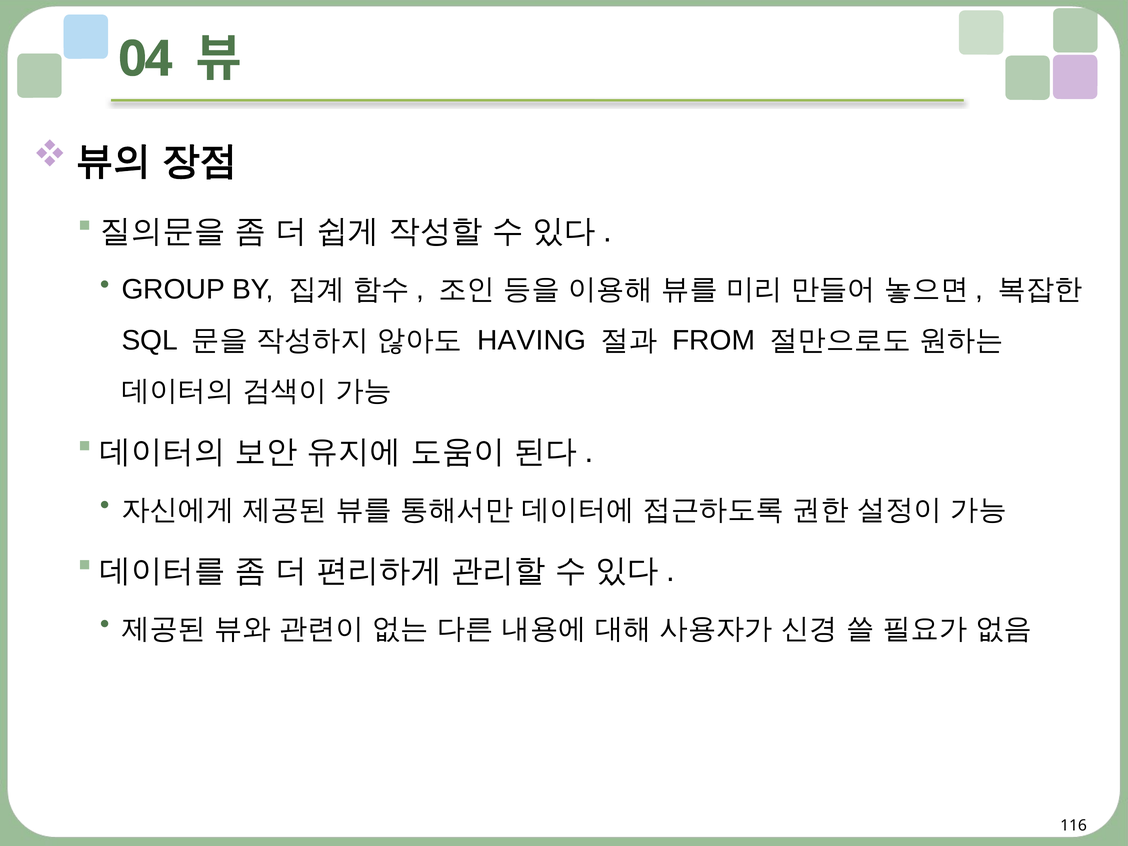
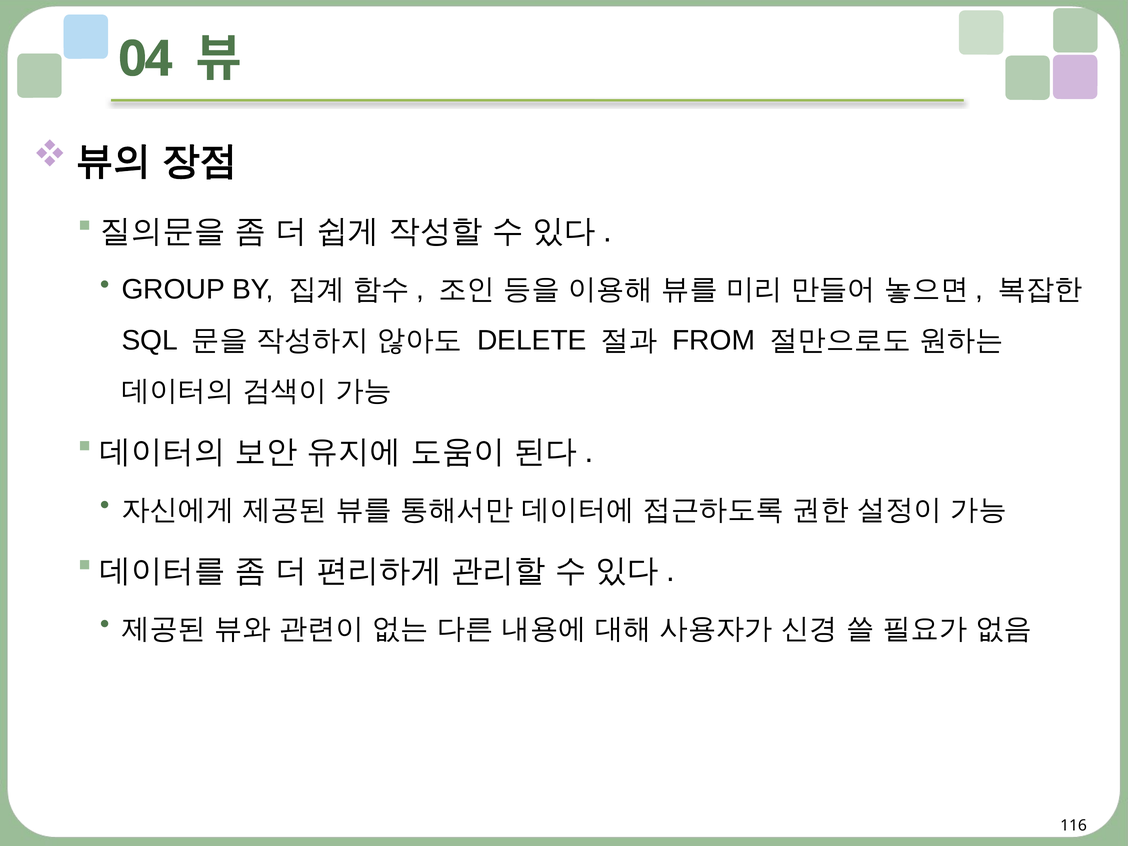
HAVING: HAVING -> DELETE (532, 340)
